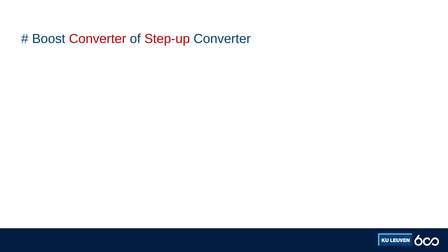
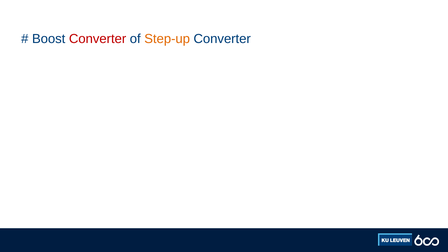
Step-up colour: red -> orange (167, 39)
